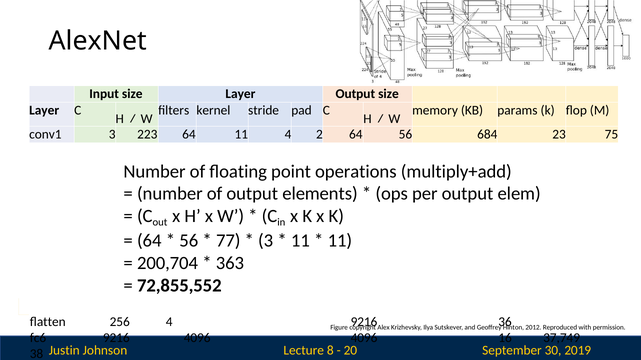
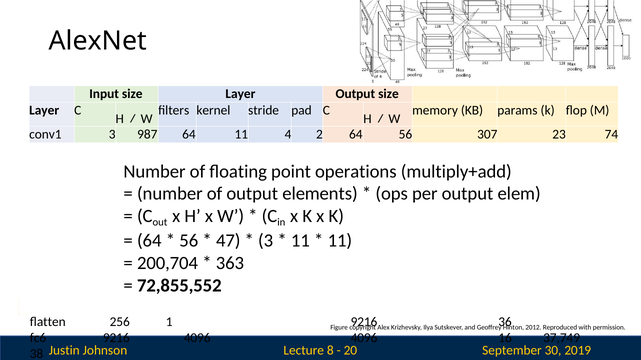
223: 223 -> 987 (147, 135)
56 684: 684 -> 307 (487, 135)
75: 75 -> 74 (611, 135)
77: 77 -> 47 (228, 241)
256 4: 4 -> 1 (169, 322)
